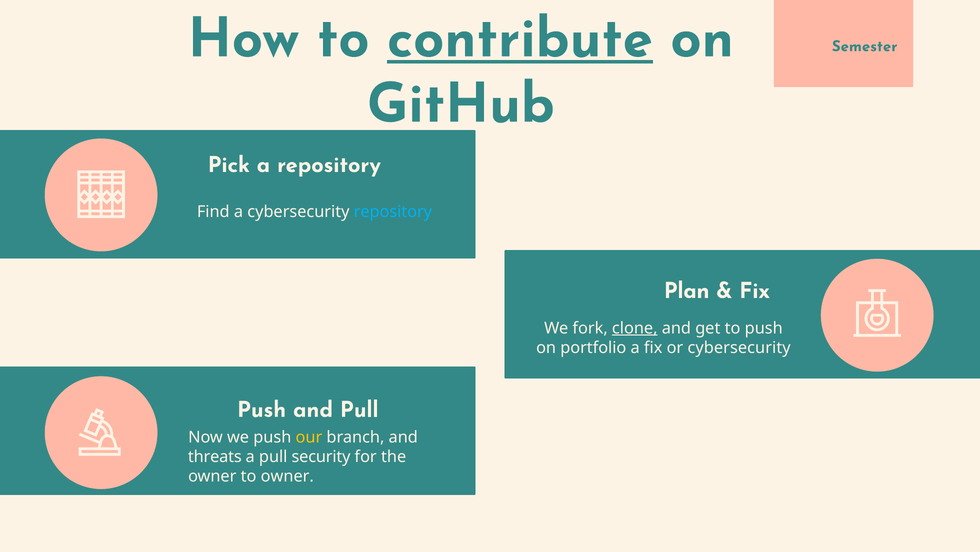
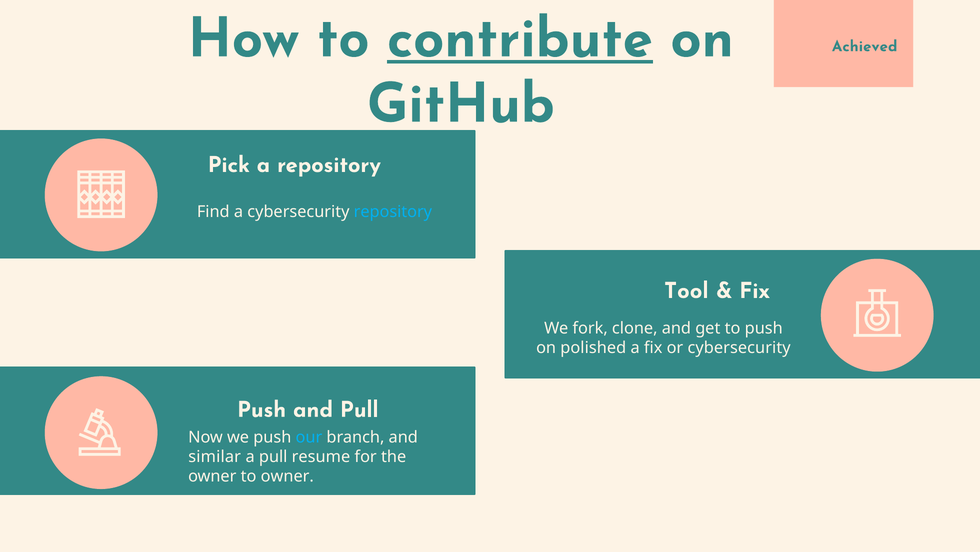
Semester: Semester -> Achieved (865, 46)
Plan: Plan -> Tool (686, 290)
clone underline: present -> none (635, 328)
portfolio: portfolio -> polished (593, 347)
our colour: yellow -> light blue (309, 437)
threats: threats -> similar (215, 456)
security: security -> resume (321, 456)
